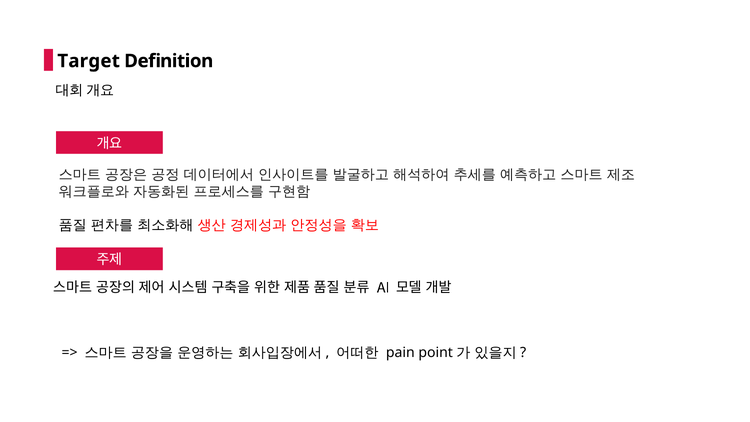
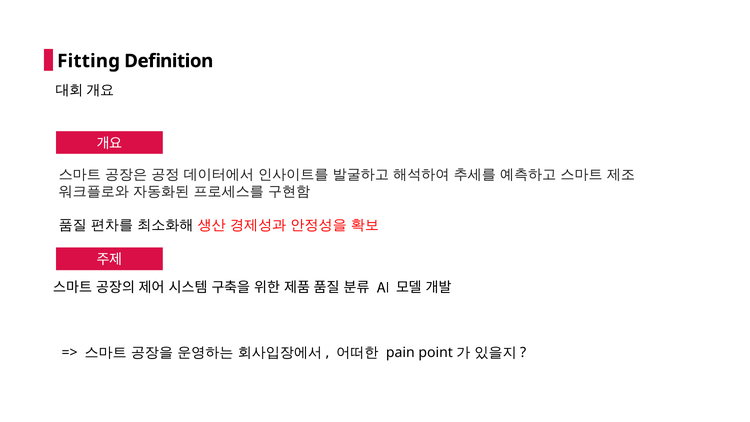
Target: Target -> Fitting (89, 61)
